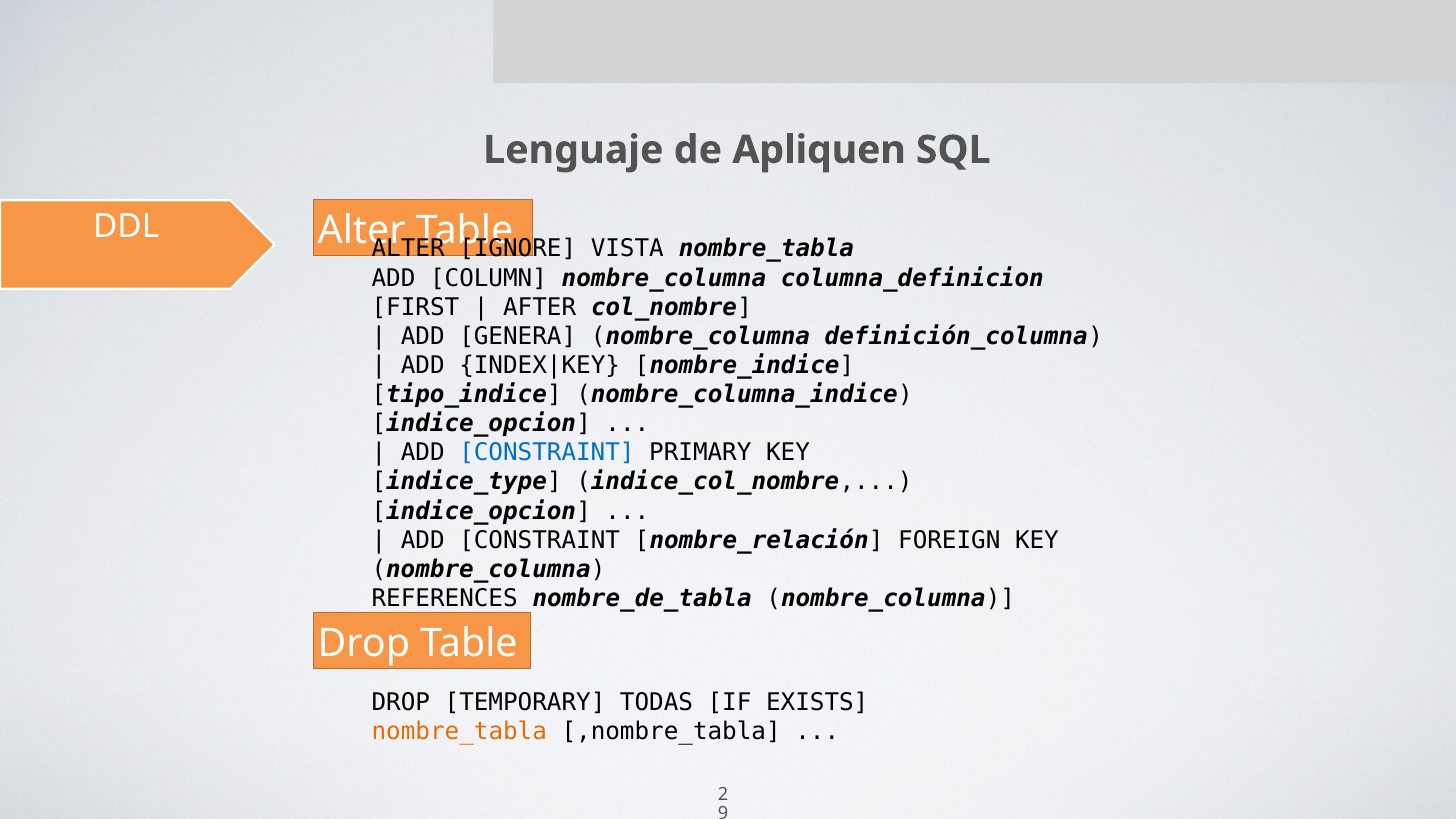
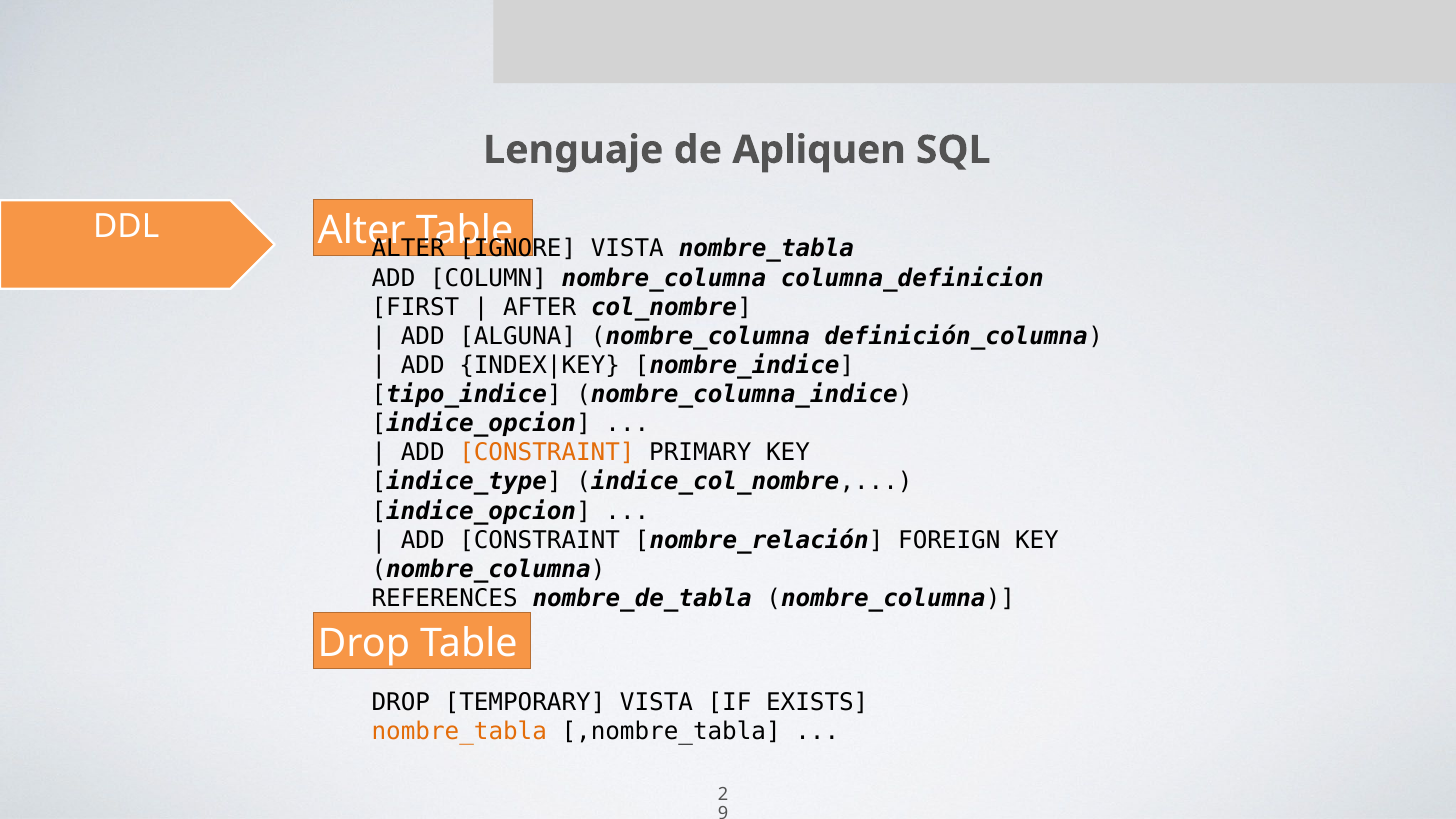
GENERA: GENERA -> ALGUNA (518, 336)
CONSTRAINT colour: blue -> orange (547, 453)
TEMPORARY TODAS: TODAS -> VISTA (656, 703)
